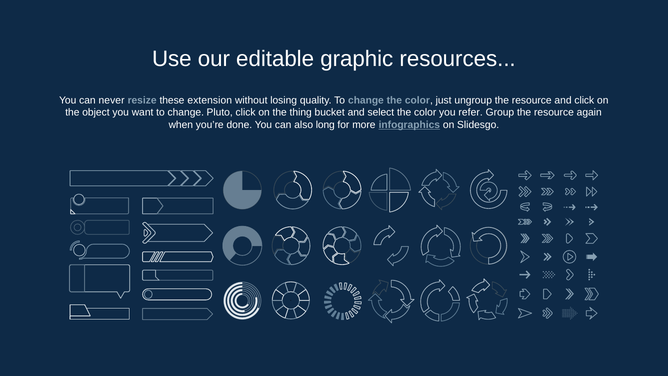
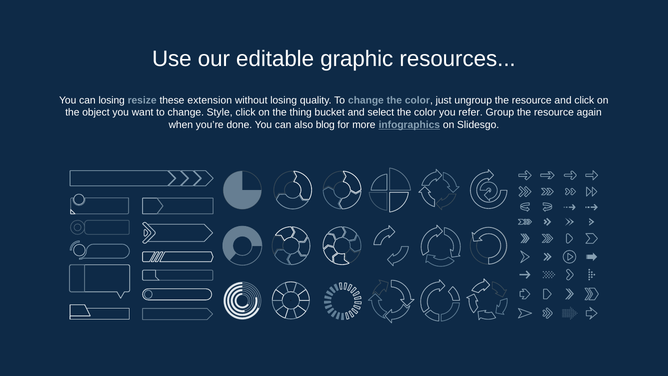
can never: never -> losing (112, 100)
Pluto: Pluto -> Style (220, 113)
long: long -> blog (325, 125)
